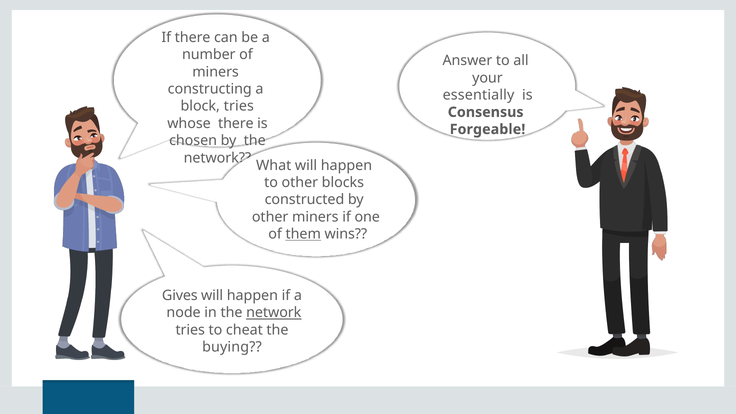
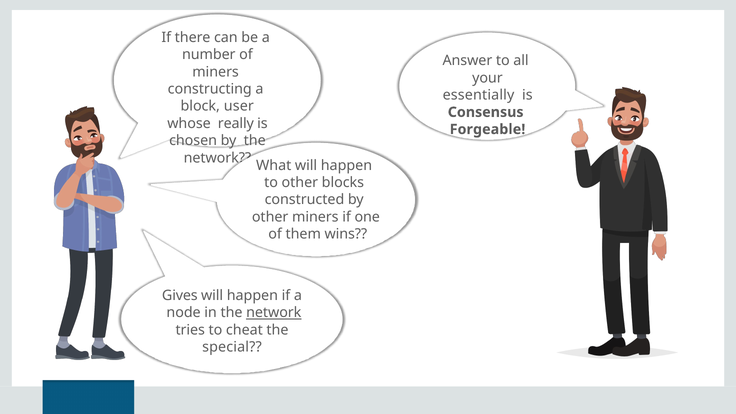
block tries: tries -> user (239, 106)
whose there: there -> really (236, 123)
them underline: present -> none (303, 234)
buying: buying -> special (232, 347)
